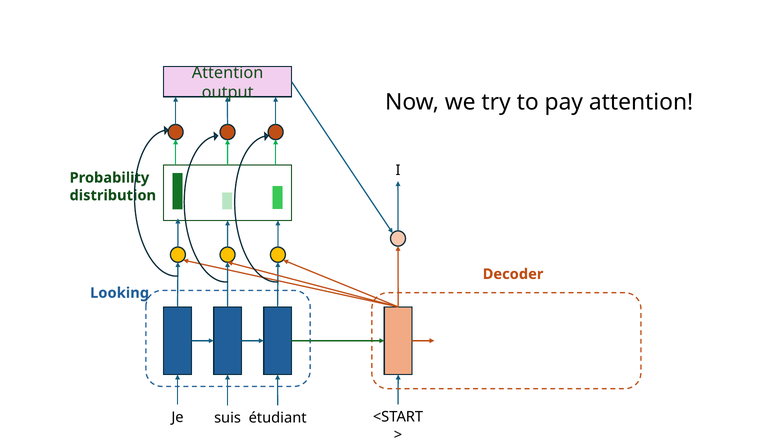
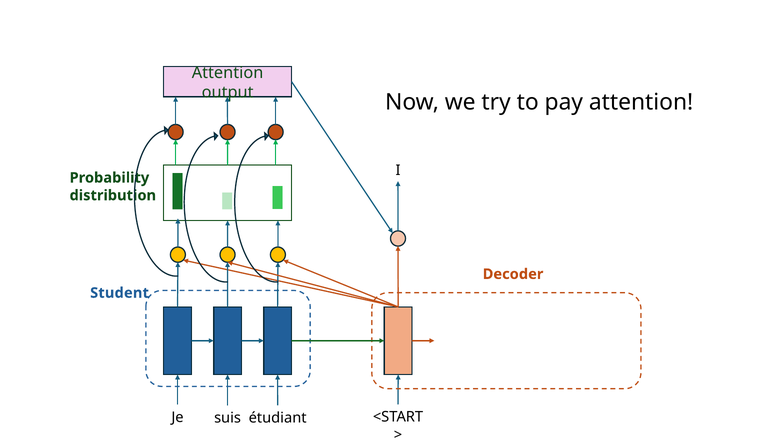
Looking: Looking -> Student (120, 293)
